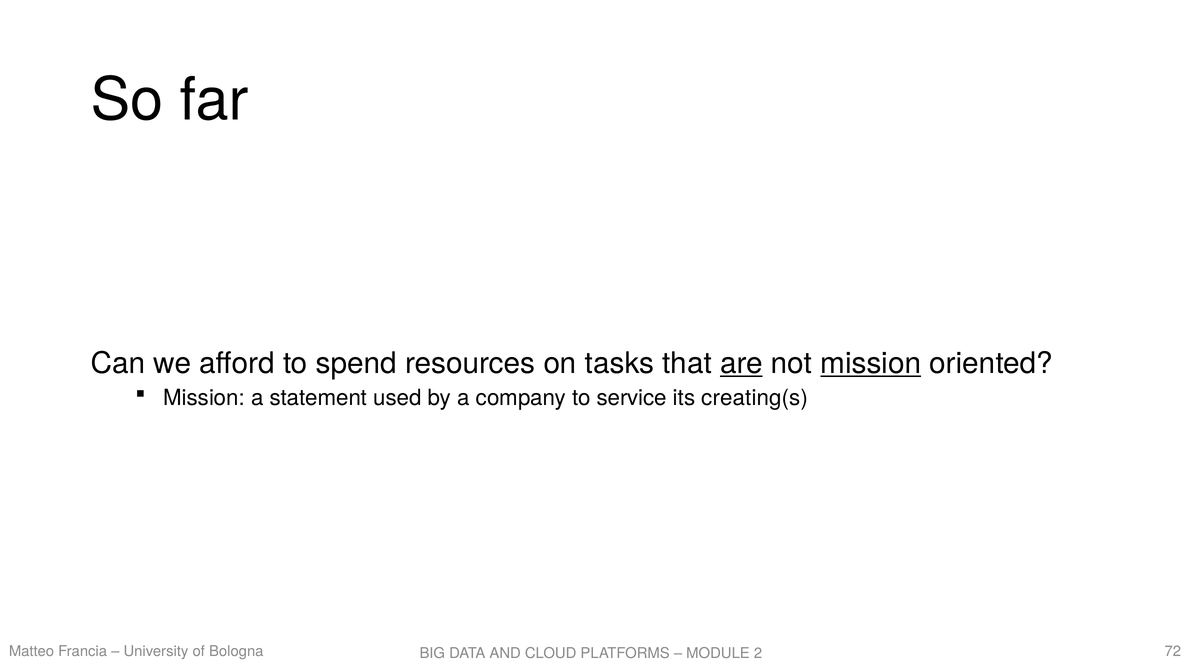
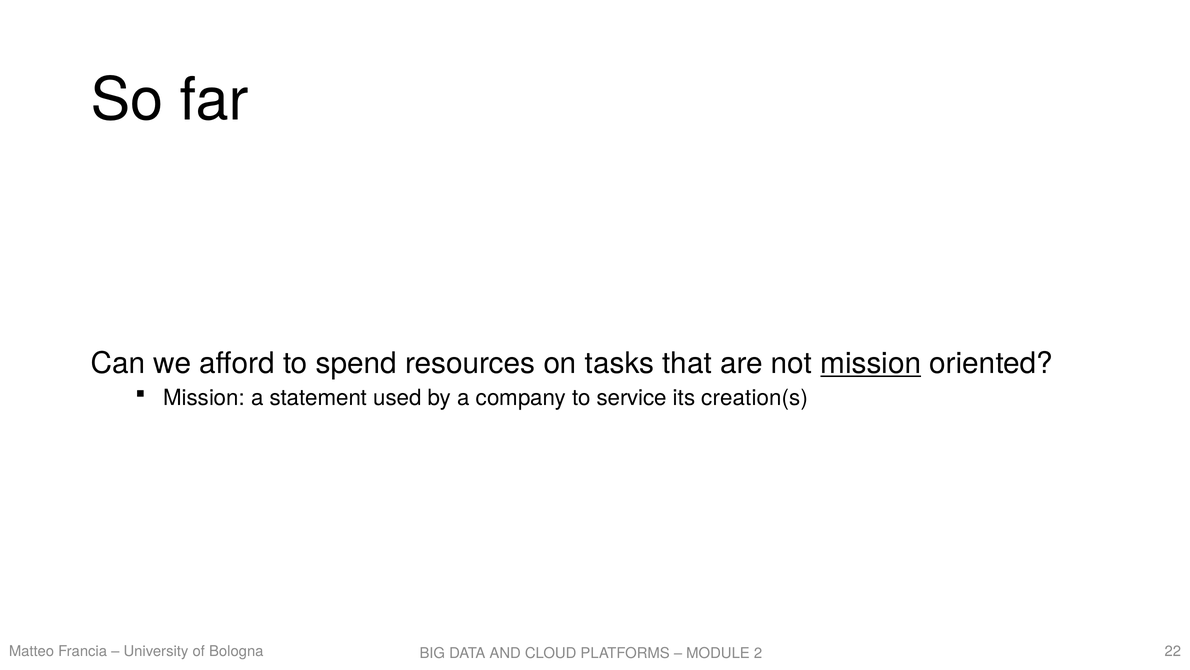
are underline: present -> none (742, 363)
creating(s: creating(s -> creation(s (755, 397)
72: 72 -> 22 (1173, 651)
